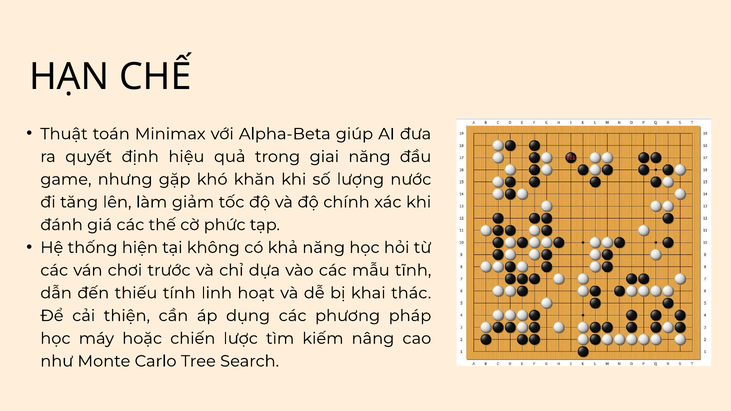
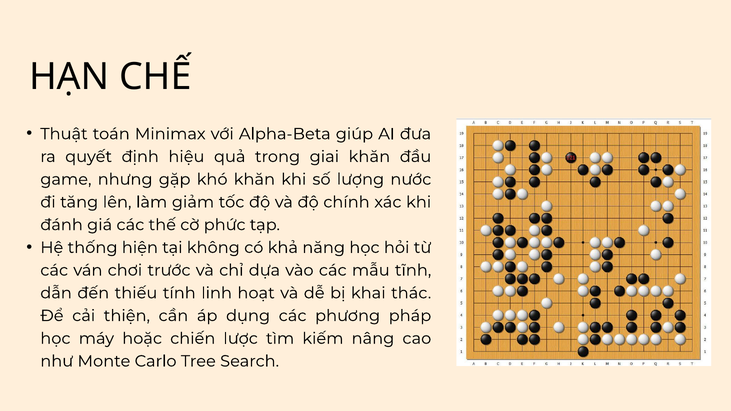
giai năng: năng -> khăn (369, 157)
